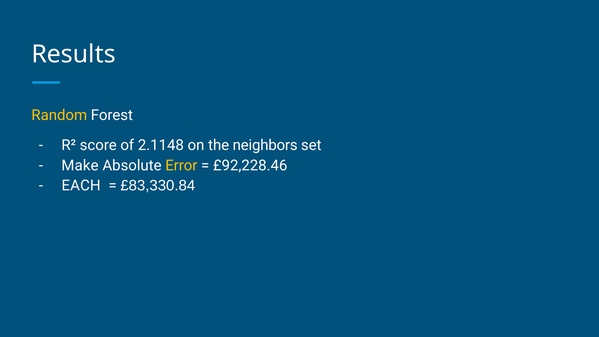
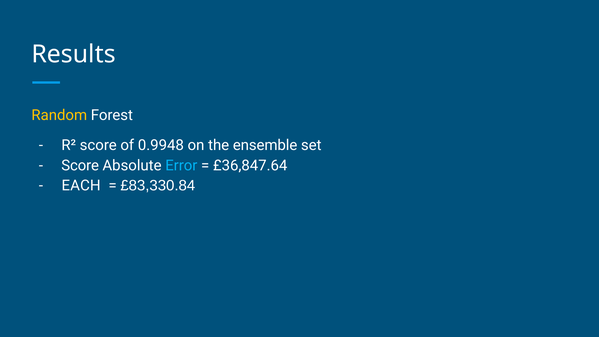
2.1148: 2.1148 -> 0.9948 (161, 145)
neighbors: neighbors -> ensemble (265, 145)
Make: Make -> Score (80, 165)
Error colour: yellow -> light blue (181, 165)
£92,228.46: £92,228.46 -> £36,847.64 (250, 165)
